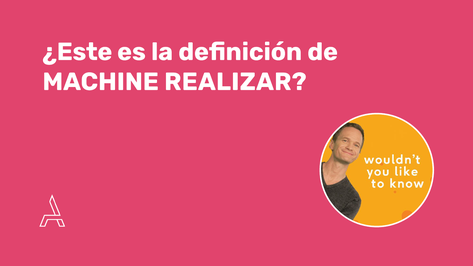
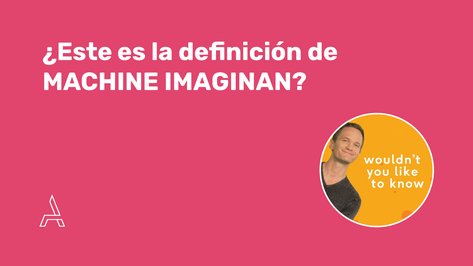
REALIZAR: REALIZAR -> IMAGINAN (235, 82)
